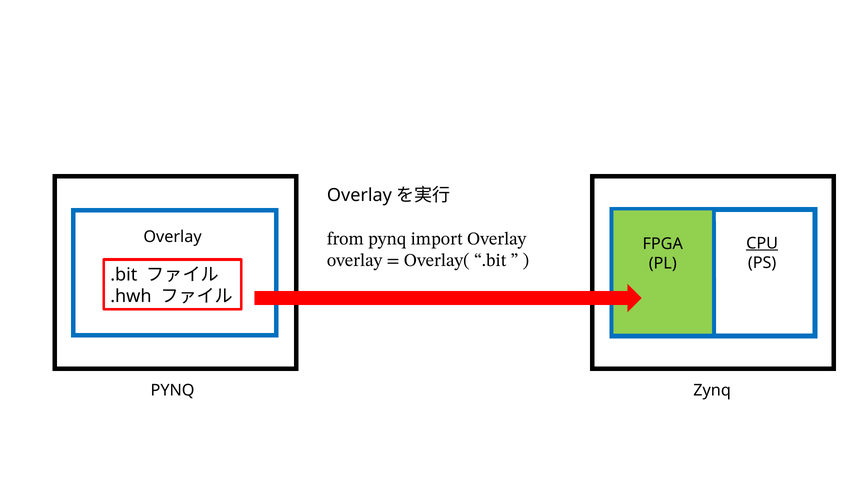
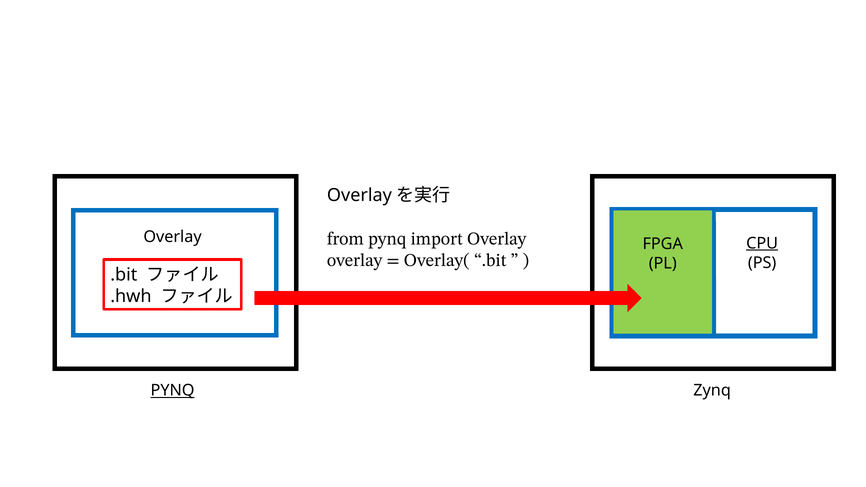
PYNQ underline: none -> present (173, 390)
